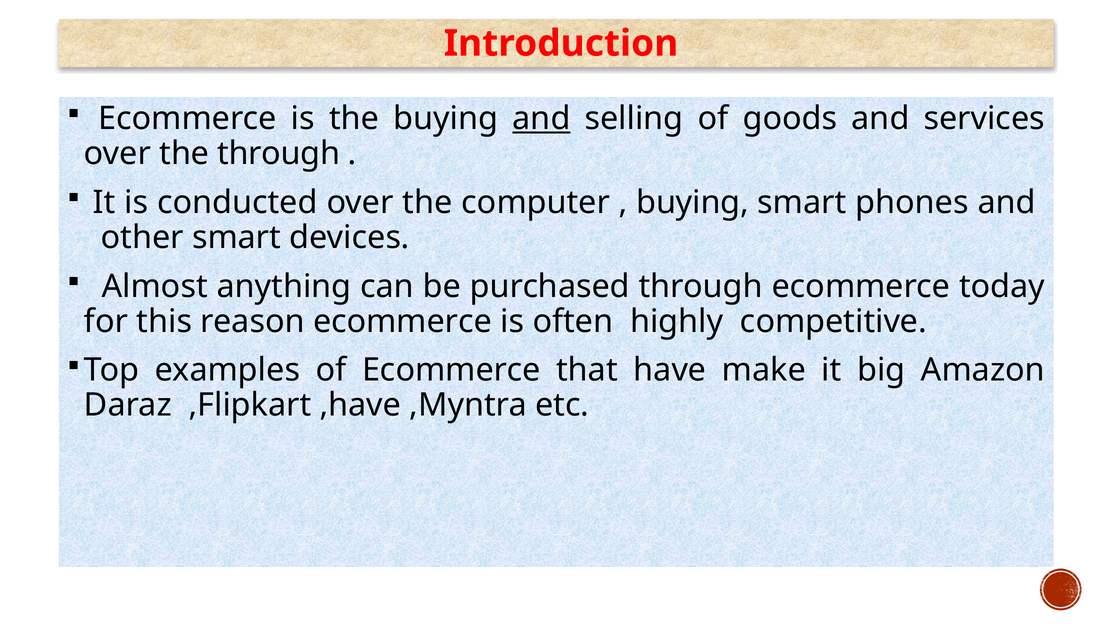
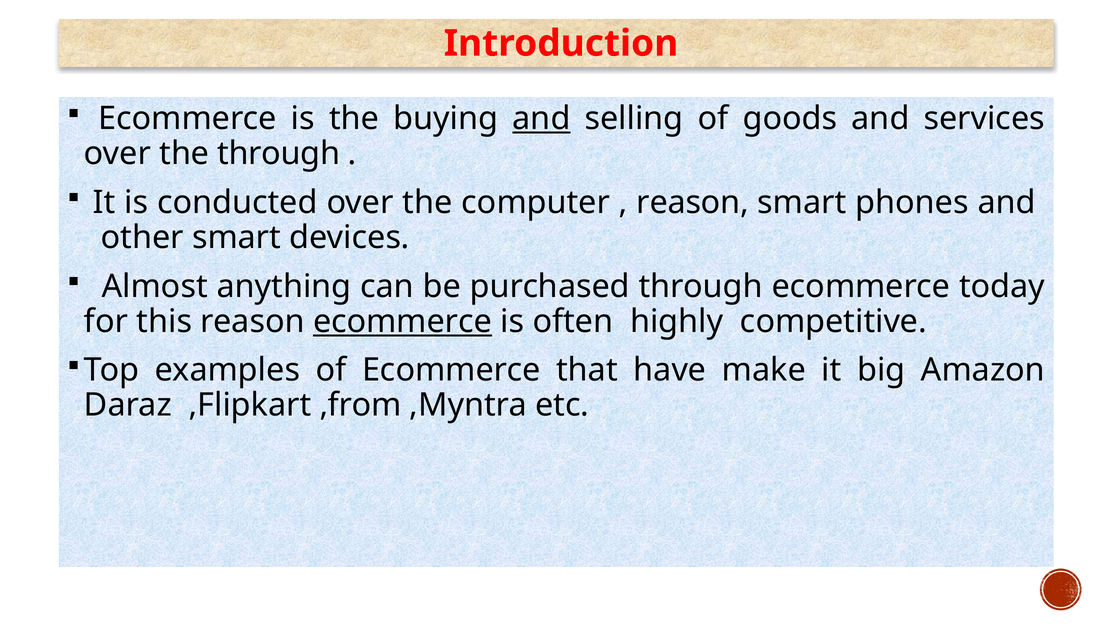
buying: buying -> reason (693, 202)
ecommerce underline: none -> present (403, 321)
,have: ,have -> ,from (361, 405)
